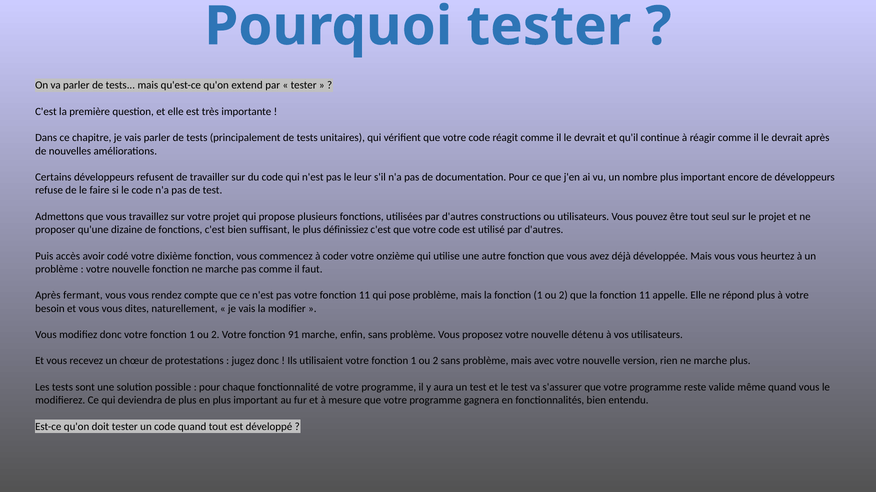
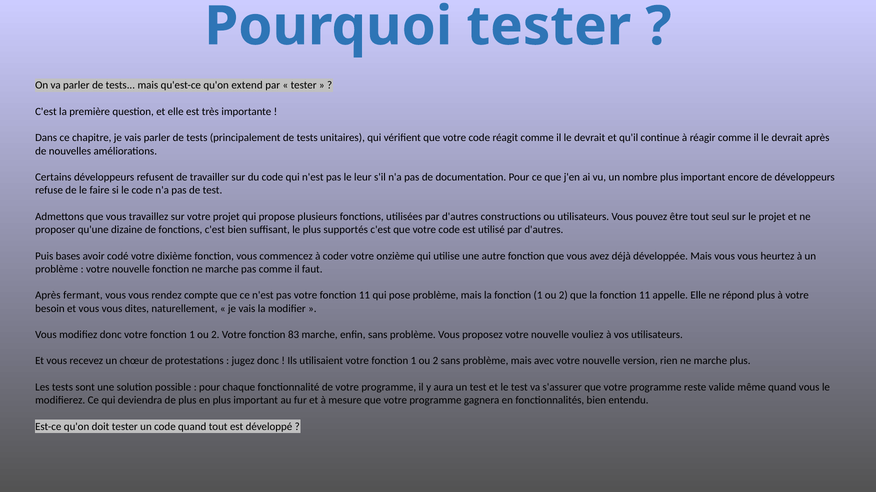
définissiez: définissiez -> supportés (346, 230)
accès: accès -> bases (68, 256)
91: 91 -> 83 (294, 335)
détenu: détenu -> vouliez (588, 335)
